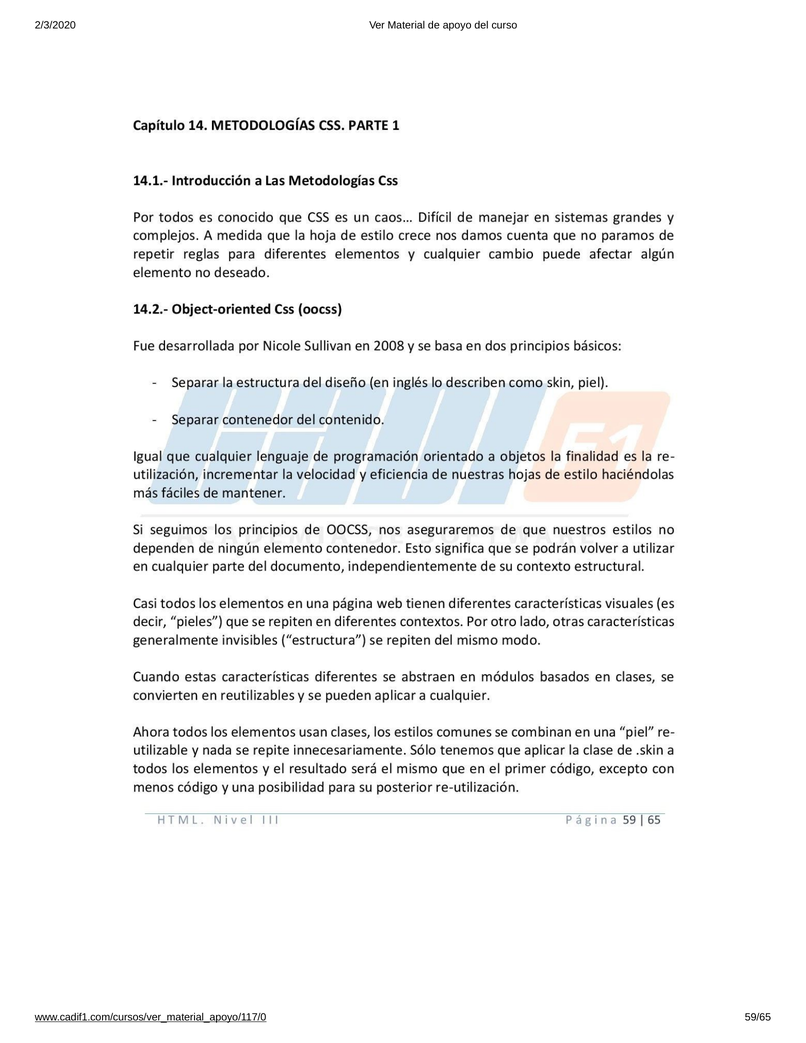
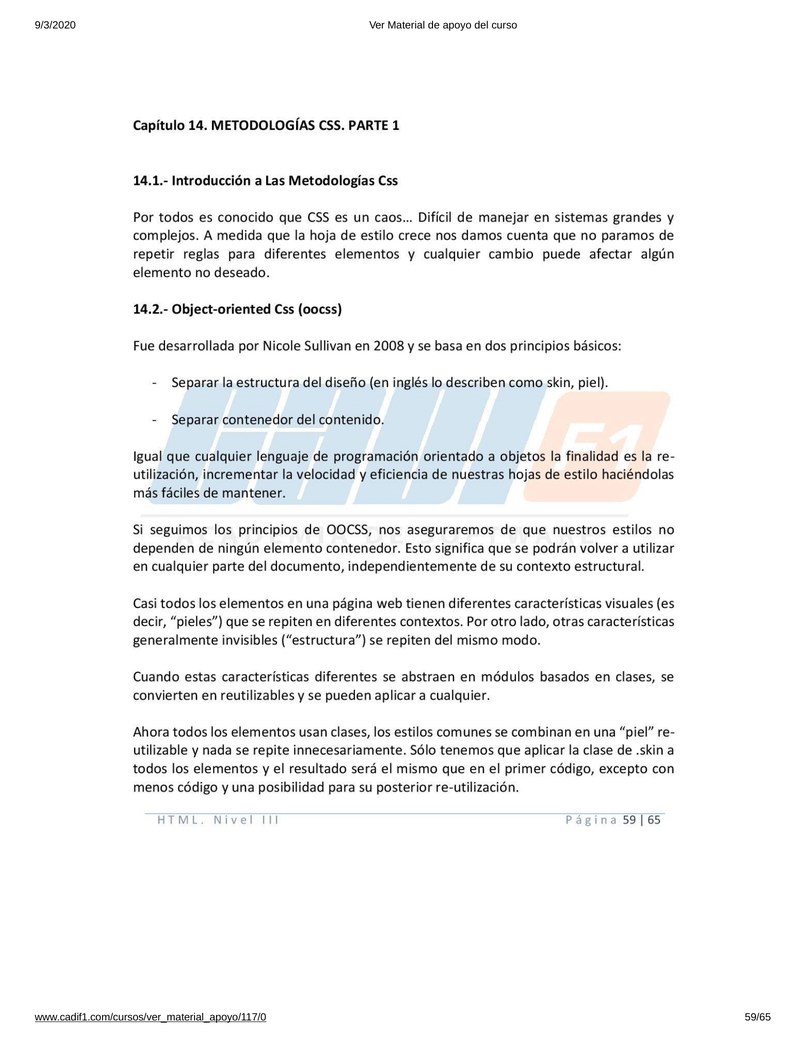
2/3/2020: 2/3/2020 -> 9/3/2020 (55, 25)
